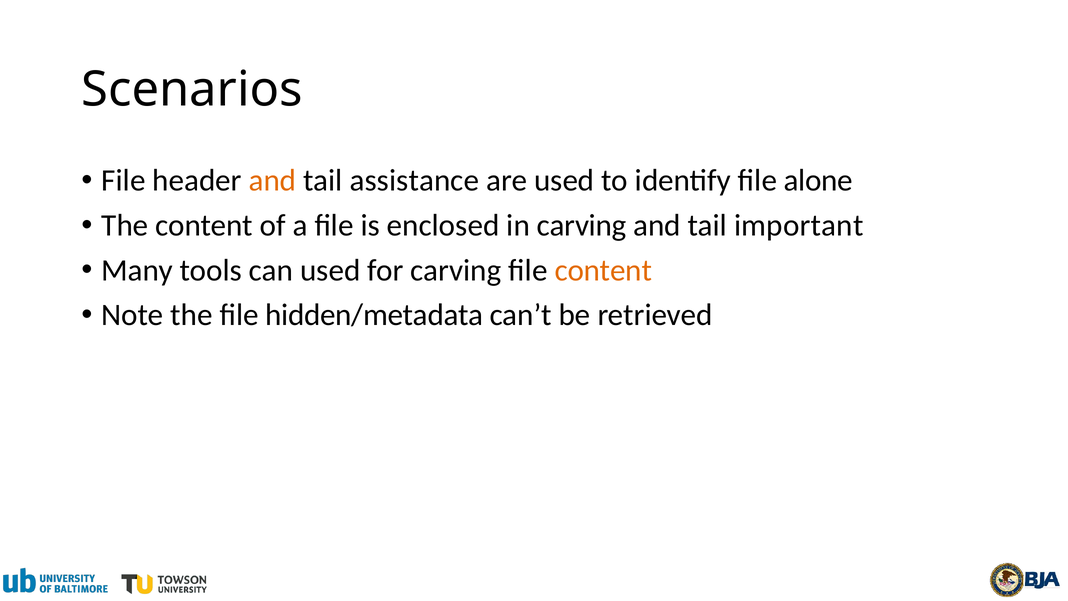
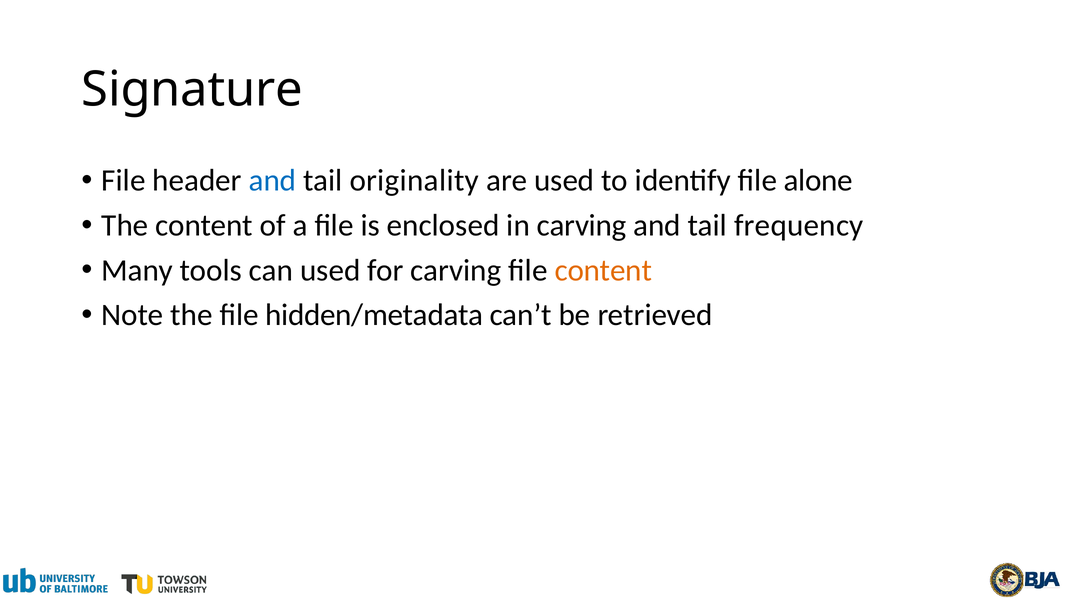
Scenarios: Scenarios -> Signature (192, 90)
and colour: orange -> blue (273, 181)
assistance: assistance -> originality (414, 181)
important: important -> frequency (799, 225)
